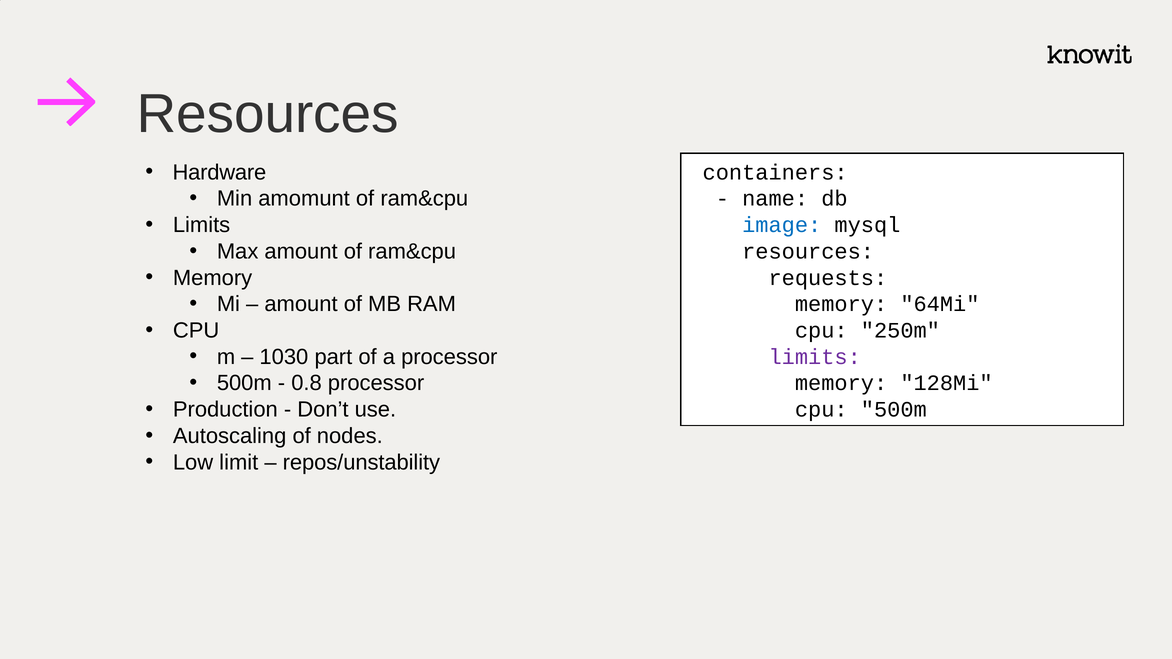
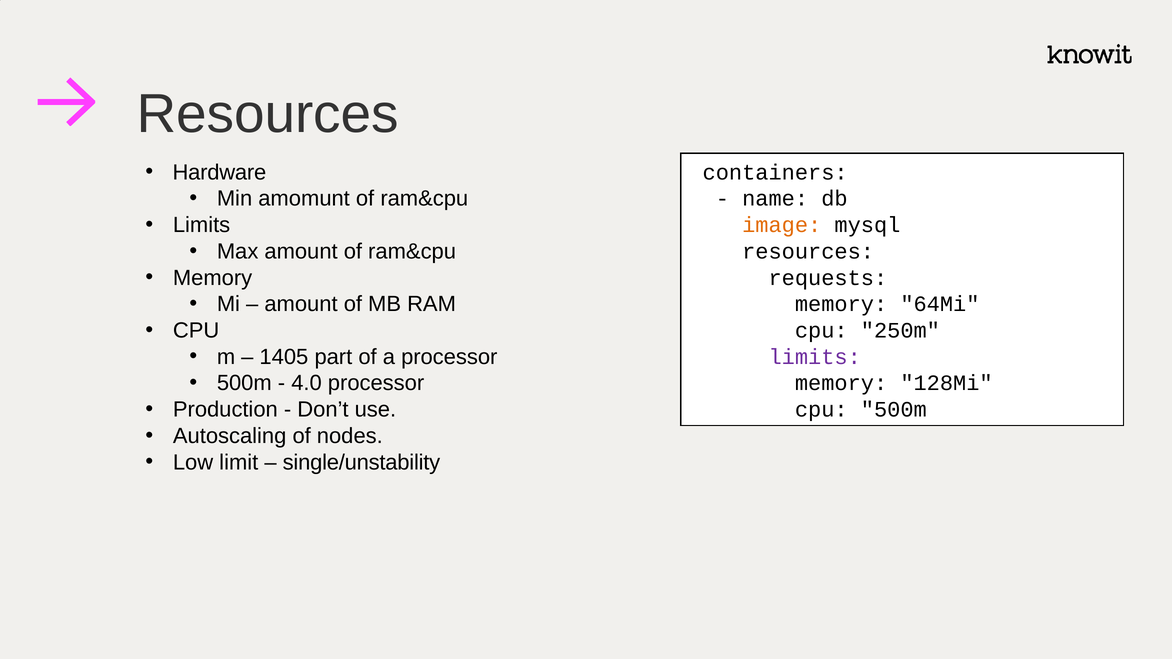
image colour: blue -> orange (782, 225)
1030: 1030 -> 1405 (284, 357)
0.8: 0.8 -> 4.0 (307, 383)
repos/unstability: repos/unstability -> single/unstability (361, 462)
